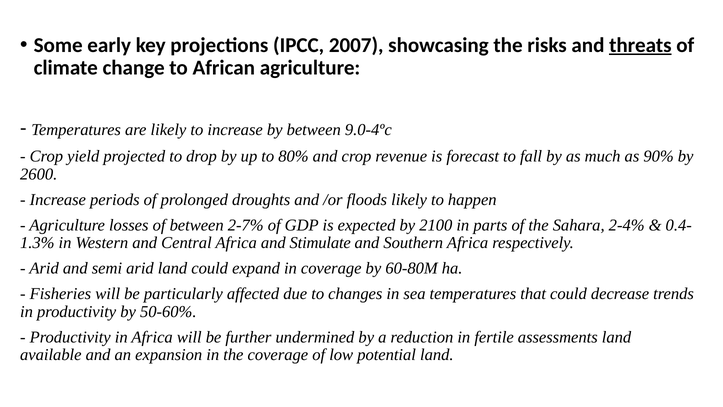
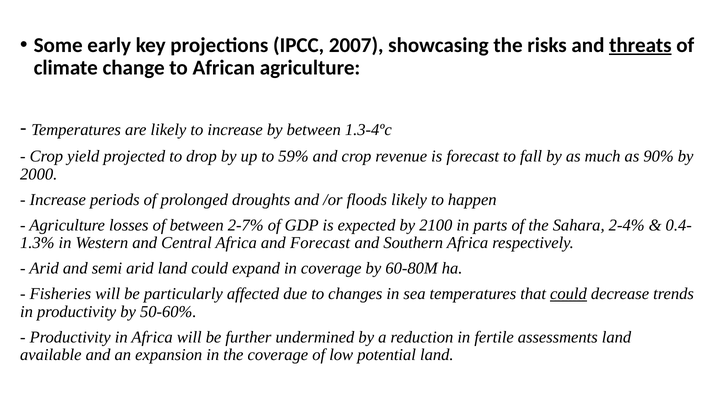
9.0-4ºc: 9.0-4ºc -> 1.3-4ºc (368, 130)
80%: 80% -> 59% (293, 156)
2600: 2600 -> 2000 (39, 174)
and Stimulate: Stimulate -> Forecast (320, 243)
could underline: none -> present (568, 294)
